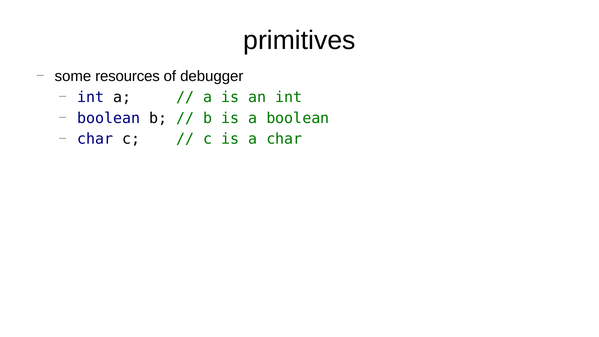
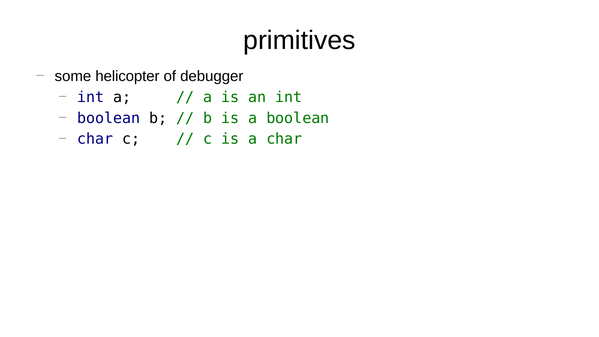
resources: resources -> helicopter (127, 76)
